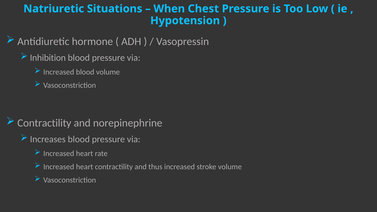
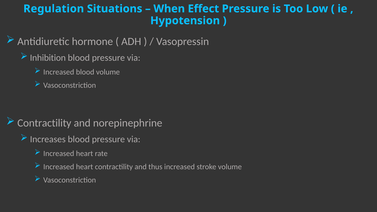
Natriuretic: Natriuretic -> Regulation (54, 9)
Chest: Chest -> Effect (203, 9)
